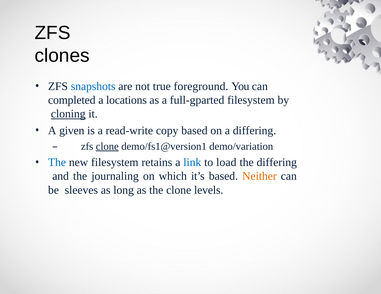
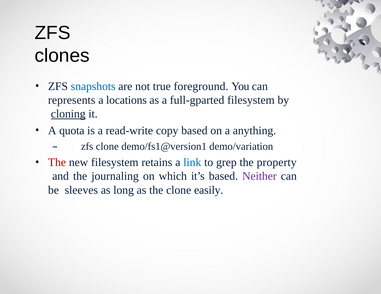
completed: completed -> represents (72, 100)
given: given -> quota (72, 131)
a differing: differing -> anything (254, 131)
clone underline: present -> none (107, 146)
The colour: blue -> red (57, 163)
load: load -> grep (226, 163)
the differing: differing -> property (277, 163)
Neither colour: orange -> purple (259, 176)
levels: levels -> easily (209, 190)
